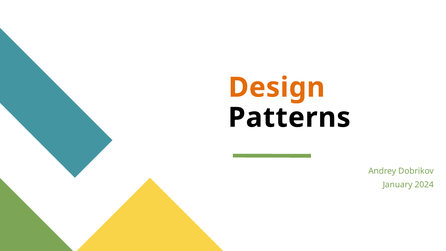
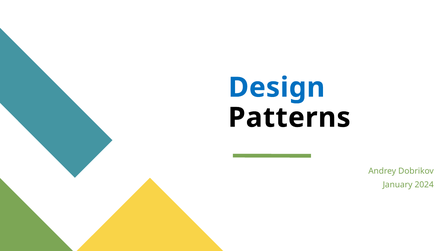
Design colour: orange -> blue (277, 87)
